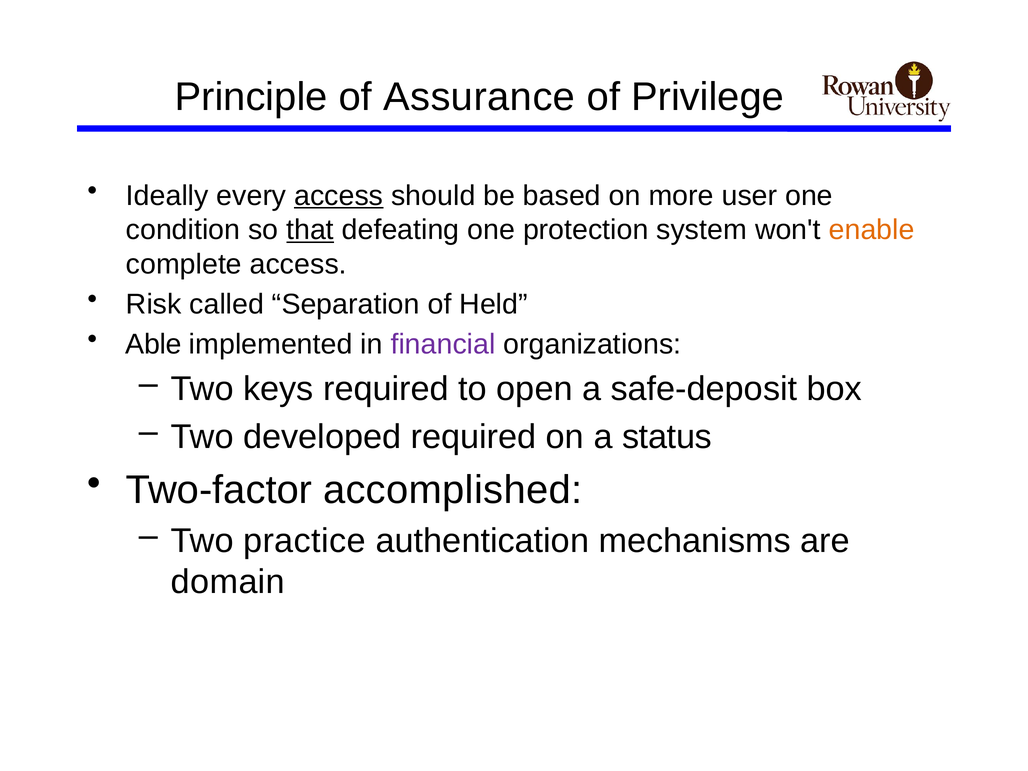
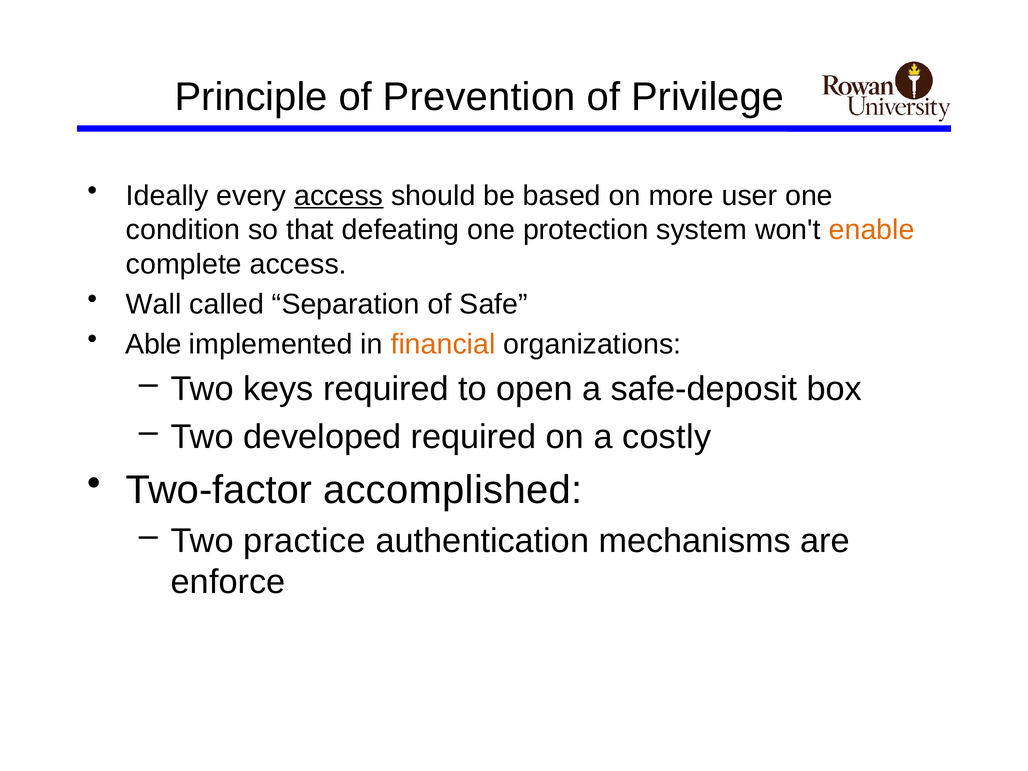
Assurance: Assurance -> Prevention (479, 97)
that underline: present -> none (310, 230)
Risk: Risk -> Wall (154, 304)
Held: Held -> Safe (494, 304)
financial colour: purple -> orange (443, 344)
status: status -> costly (667, 437)
domain: domain -> enforce (228, 582)
